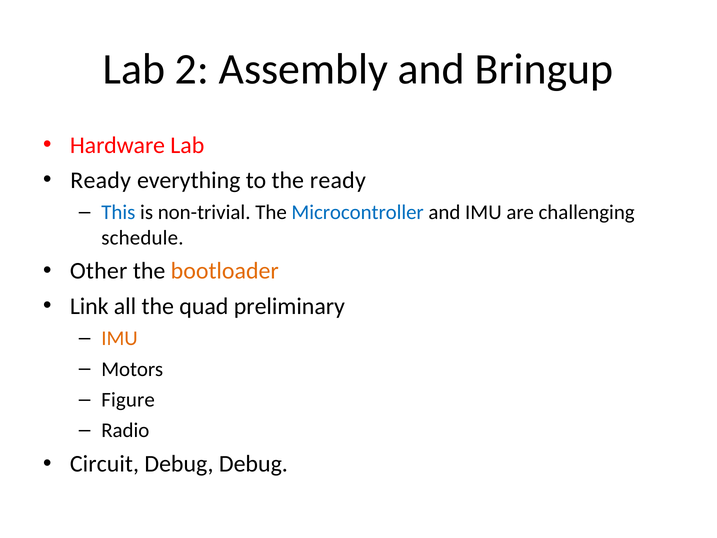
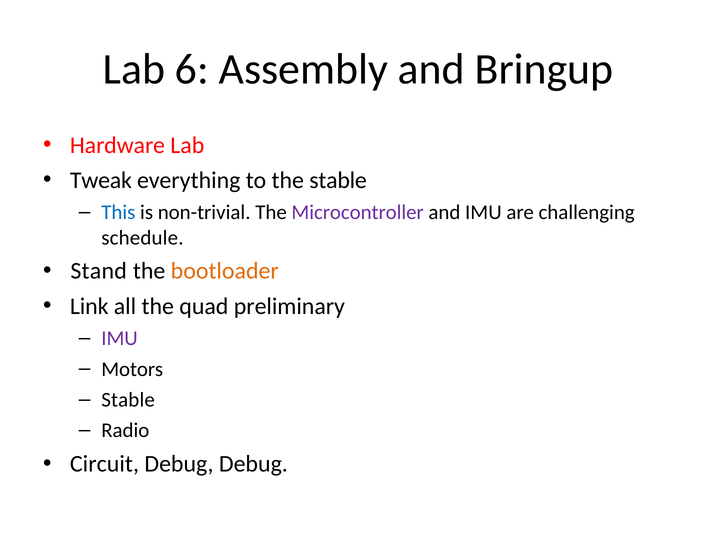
2: 2 -> 6 (192, 69)
Ready: Ready -> Tweak (101, 180)
the ready: ready -> stable (338, 180)
Microcontroller colour: blue -> purple (358, 212)
Other: Other -> Stand (99, 271)
IMU colour: orange -> purple (120, 338)
Figure: Figure -> Stable (128, 400)
